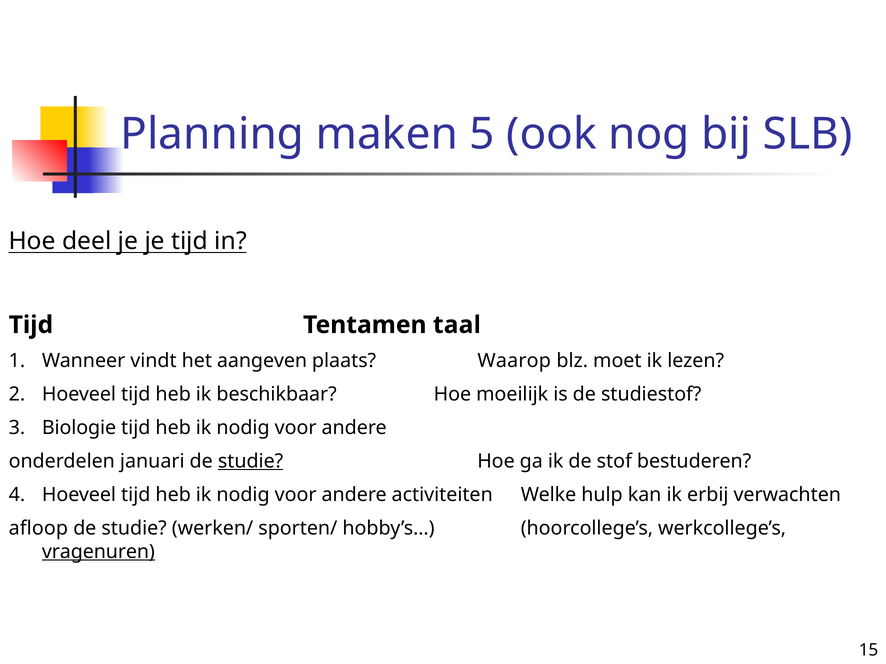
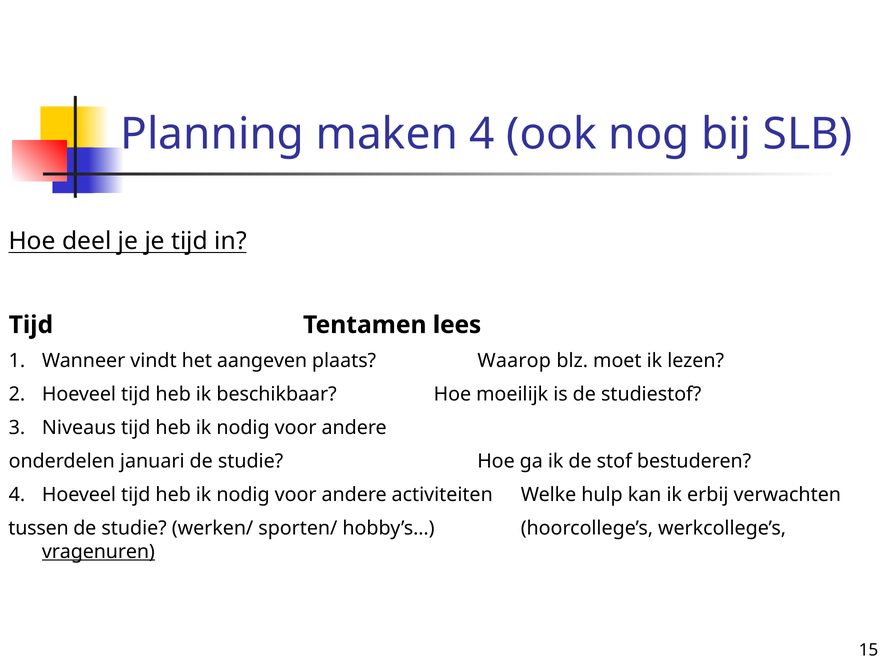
maken 5: 5 -> 4 (482, 134)
taal: taal -> lees (457, 325)
Biologie: Biologie -> Niveaus (79, 428)
studie underline: present -> none (251, 462)
afloop: afloop -> tussen (39, 528)
